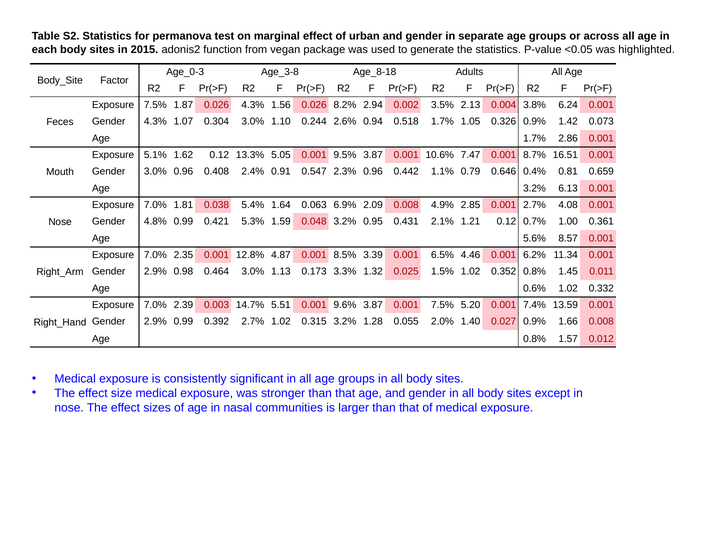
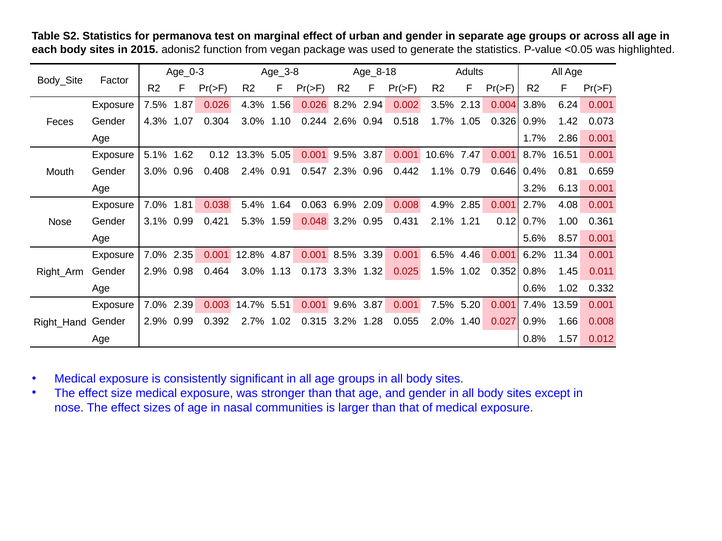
4.8%: 4.8% -> 3.1% (155, 222)
